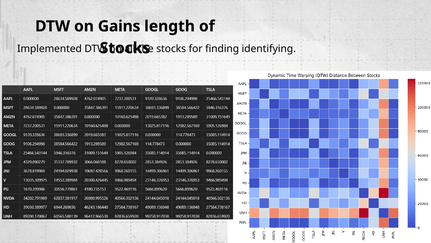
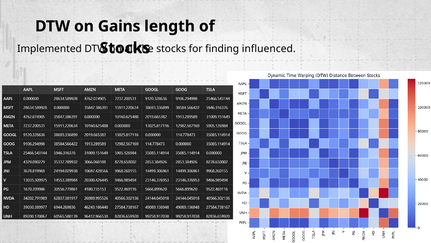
identifying: identifying -> influenced (269, 49)
